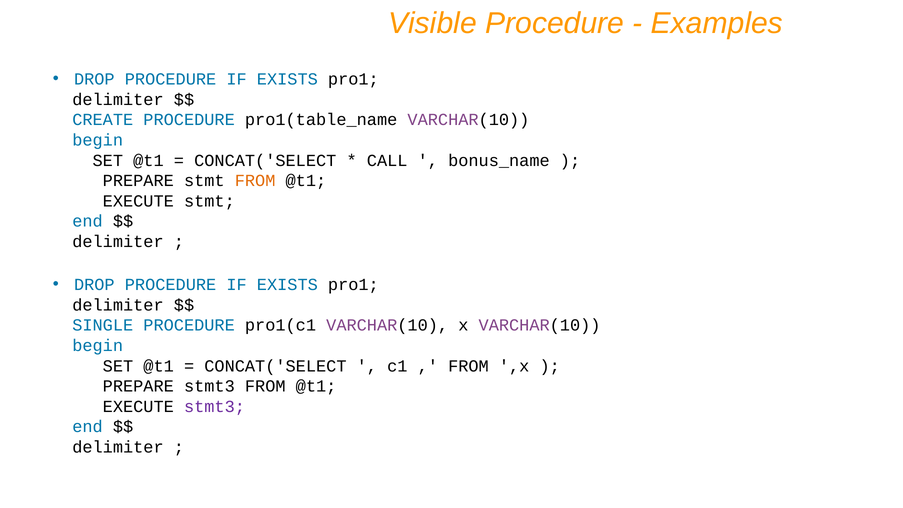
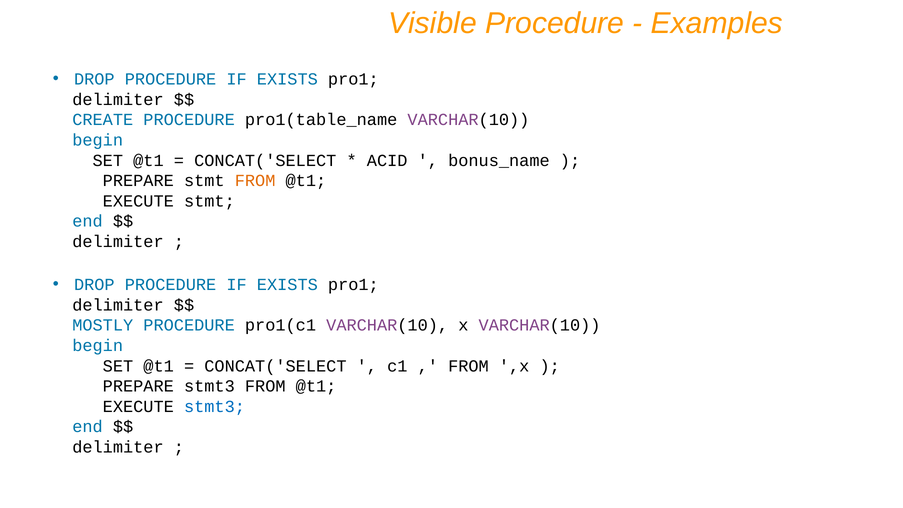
CALL: CALL -> ACID (387, 160)
SINGLE: SINGLE -> MOSTLY (103, 325)
stmt3 colour: purple -> blue (214, 407)
